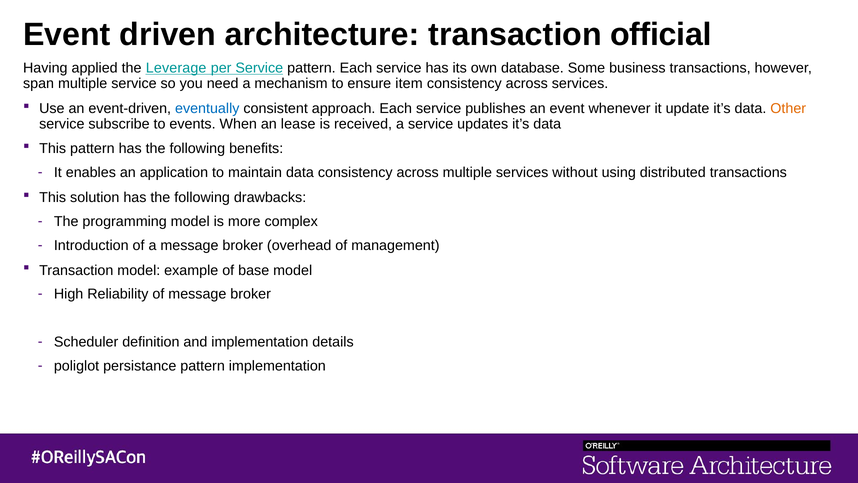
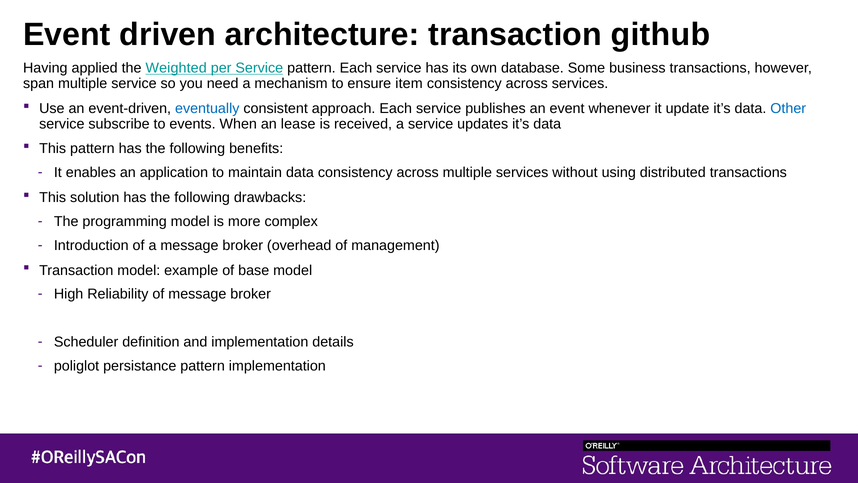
official: official -> github (661, 35)
Leverage: Leverage -> Weighted (176, 68)
Other colour: orange -> blue (788, 108)
